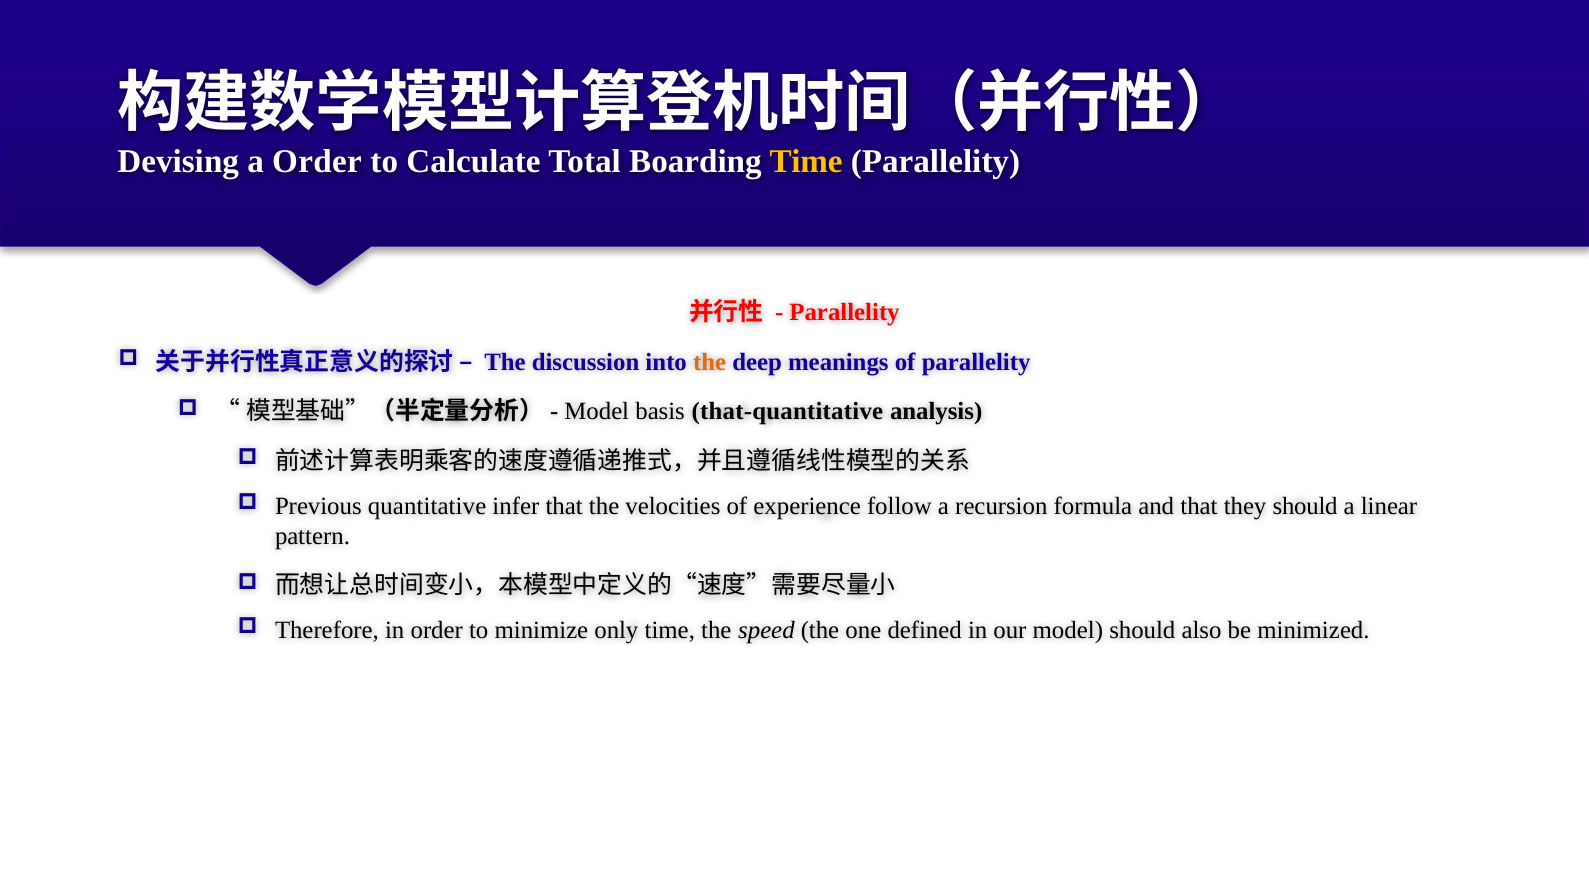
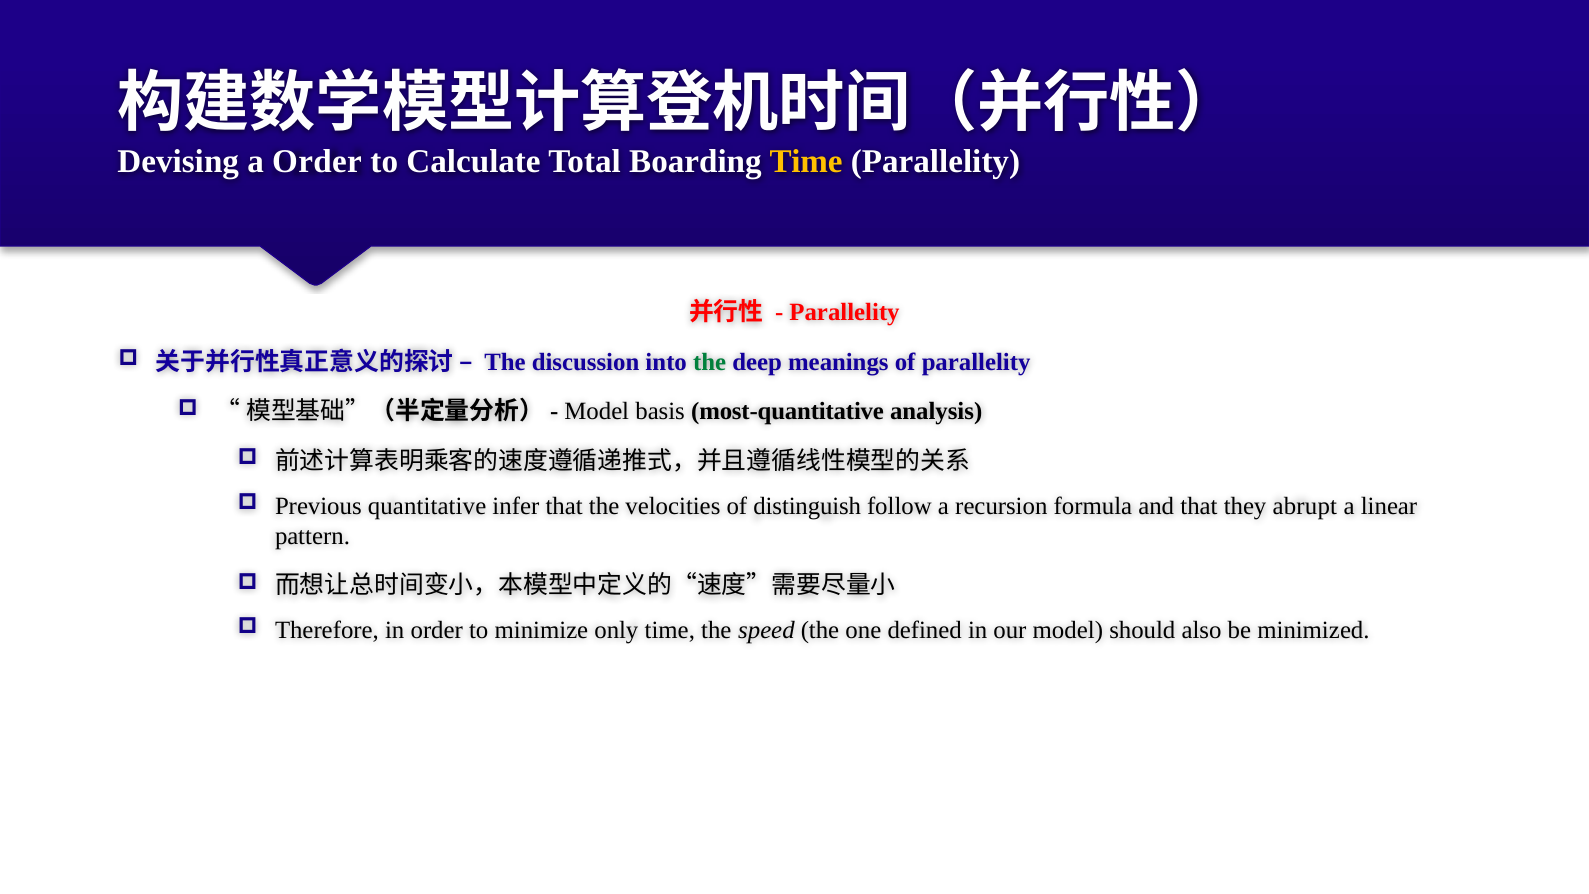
the colour: orange -> green (710, 362)
that-quantitative: that-quantitative -> most-quantitative (788, 412)
experience: experience -> distinguish (807, 506)
they should: should -> abrupt (1305, 506)
